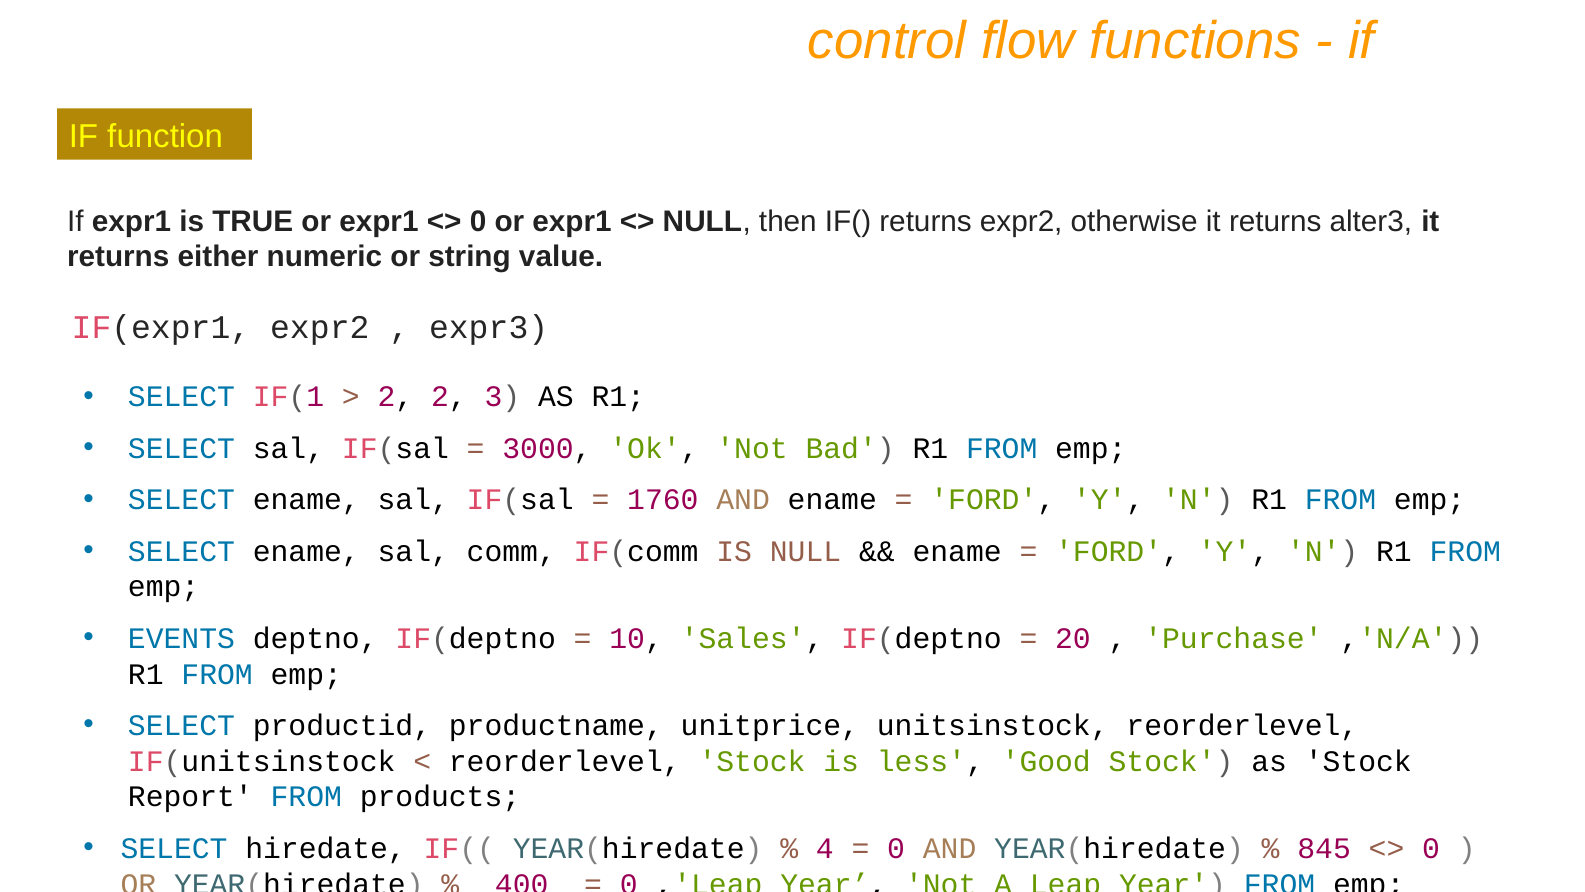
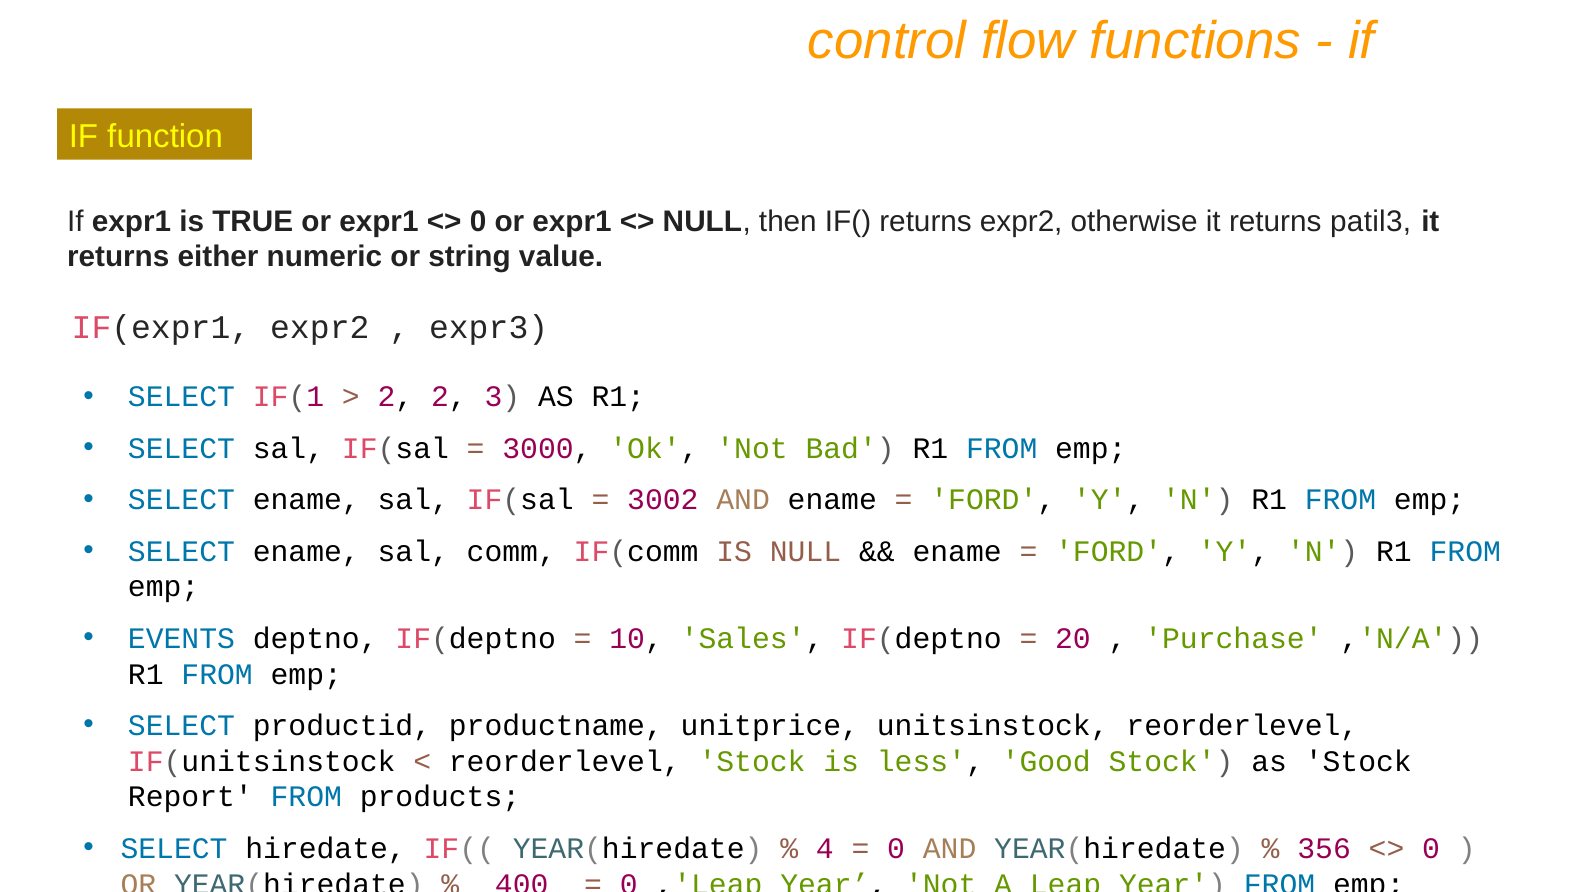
alter3: alter3 -> patil3 (1371, 221)
1760: 1760 -> 3002 (663, 500)
845: 845 -> 356 (1324, 848)
